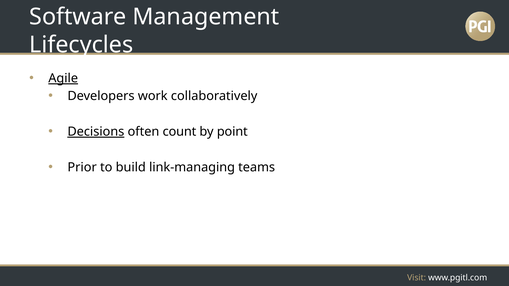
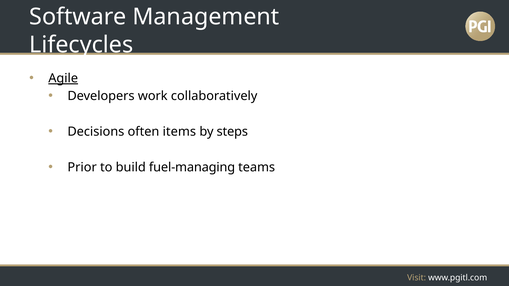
Decisions underline: present -> none (96, 132)
count: count -> items (179, 132)
point: point -> steps (232, 132)
link-managing: link-managing -> fuel-managing (192, 167)
